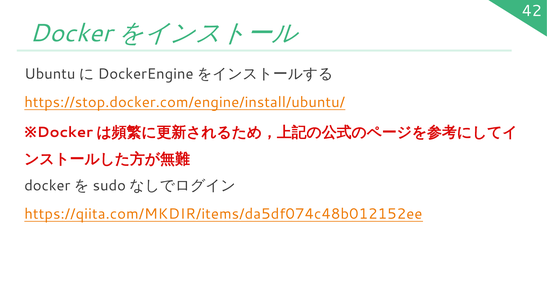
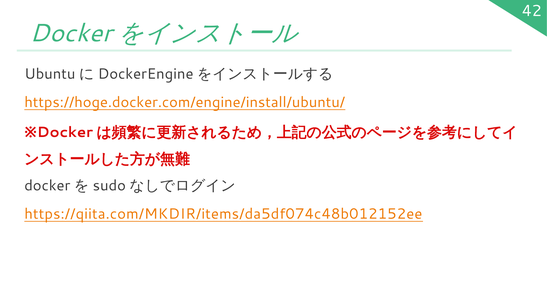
https://stop.docker.com/engine/install/ubuntu/: https://stop.docker.com/engine/install/ubuntu/ -> https://hoge.docker.com/engine/install/ubuntu/ (185, 102)
